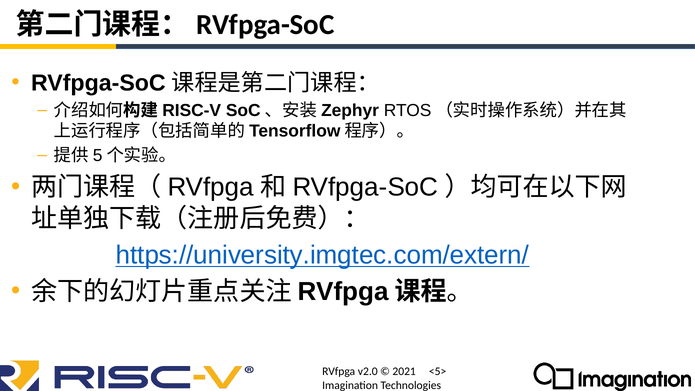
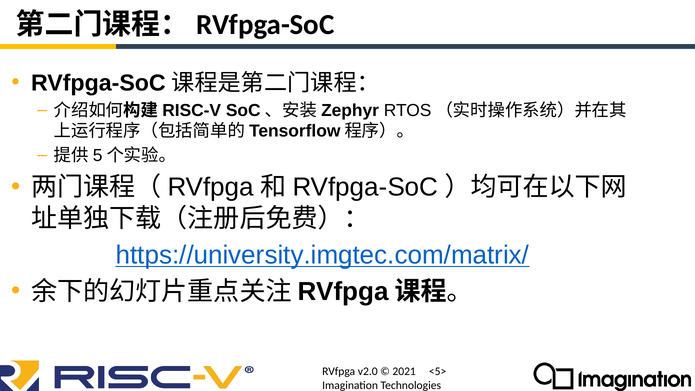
https://university.imgtec.com/extern/: https://university.imgtec.com/extern/ -> https://university.imgtec.com/matrix/ (322, 255)
